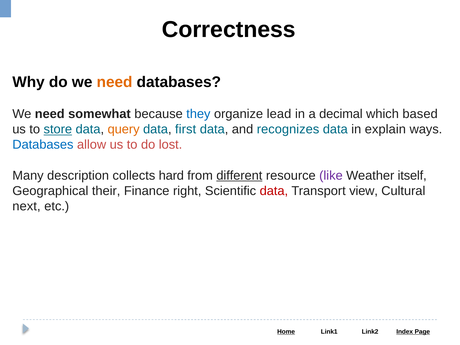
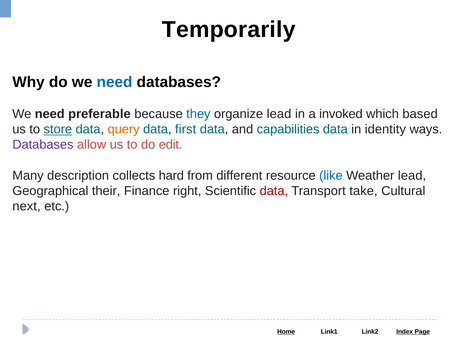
Correctness: Correctness -> Temporarily (229, 30)
need colour: orange -> blue (115, 82)
somewhat: somewhat -> preferable (99, 114)
decimal: decimal -> invoked (341, 114)
recognizes: recognizes -> capabilities (288, 129)
explain: explain -> identity (385, 129)
Databases colour: blue -> purple (43, 145)
lost: lost -> edit (171, 145)
different underline: present -> none (239, 175)
like colour: purple -> blue (331, 175)
Weather itself: itself -> lead (412, 175)
view: view -> take (363, 191)
